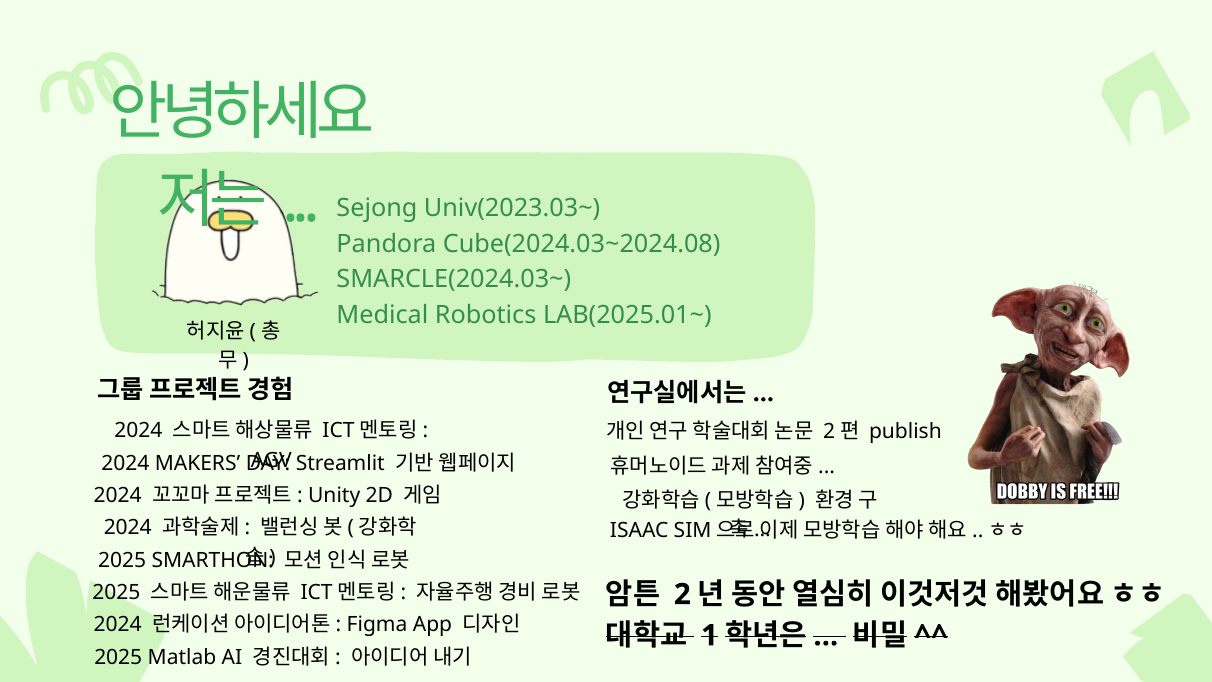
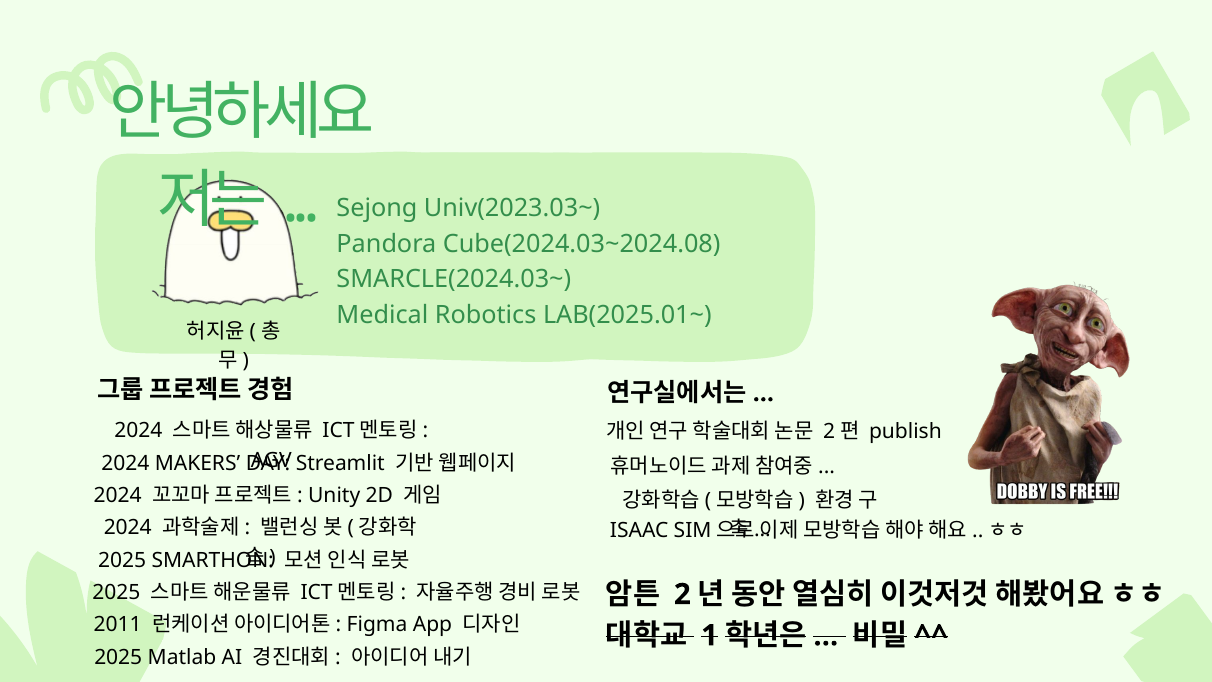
2024: 2024 -> 2011 (118, 625)
